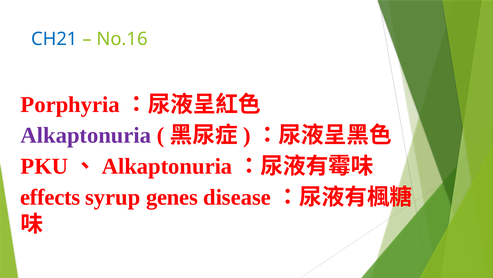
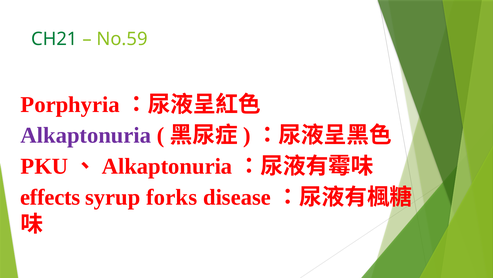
CH21 colour: blue -> green (54, 39)
No.16: No.16 -> No.59 (122, 39)
genes: genes -> forks (172, 197)
